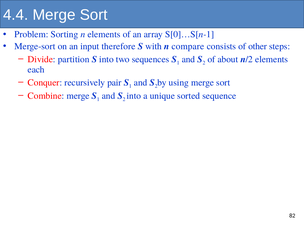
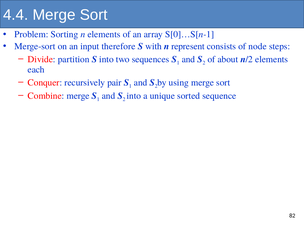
compare: compare -> represent (188, 46)
other: other -> node (258, 46)
